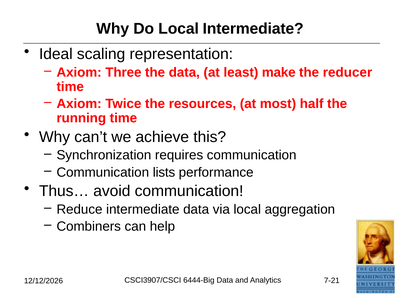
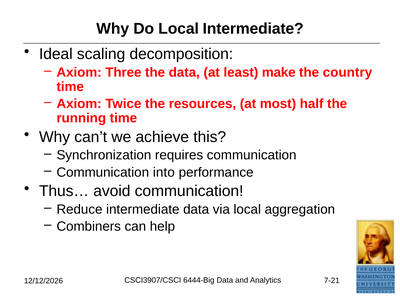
representation: representation -> decomposition (181, 54)
reducer: reducer -> country (347, 72)
lists: lists -> into (164, 172)
